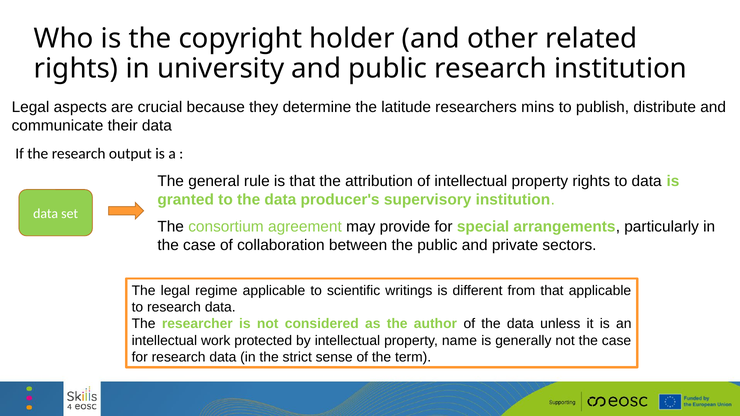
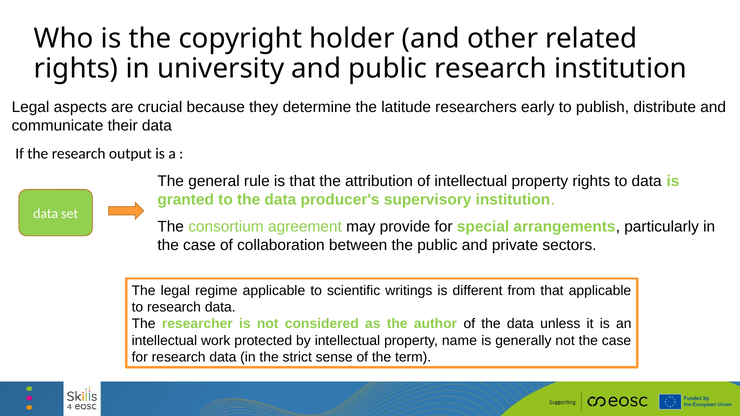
mins: mins -> early (538, 107)
